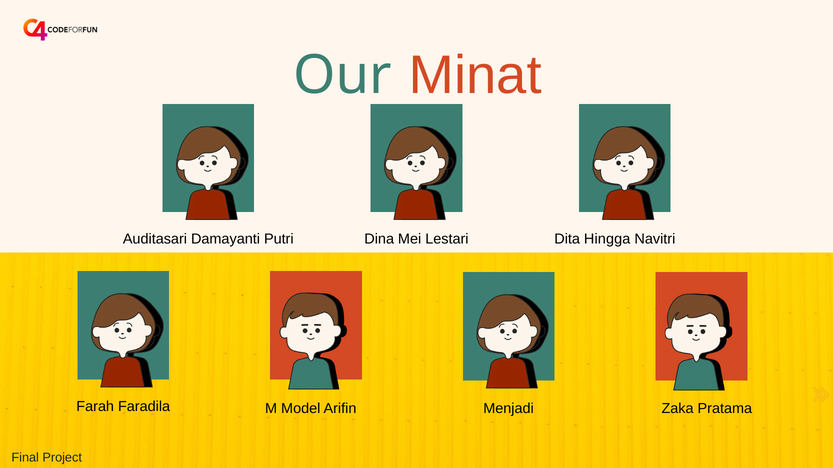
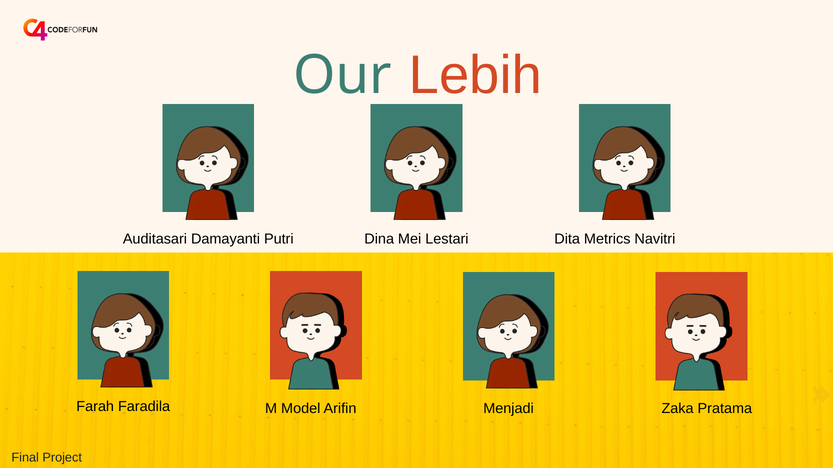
Minat: Minat -> Lebih (475, 75)
Hingga: Hingga -> Metrics (607, 239)
